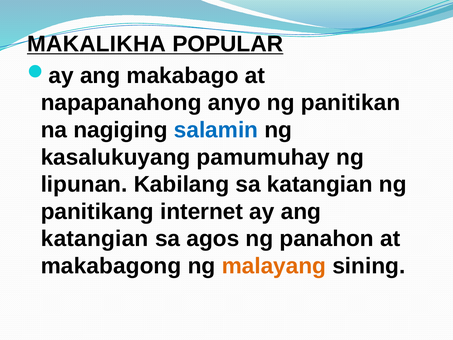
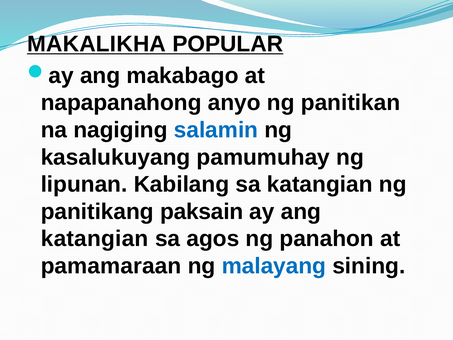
internet: internet -> paksain (202, 211)
makabagong: makabagong -> pamamaraan (111, 266)
malayang colour: orange -> blue (274, 266)
